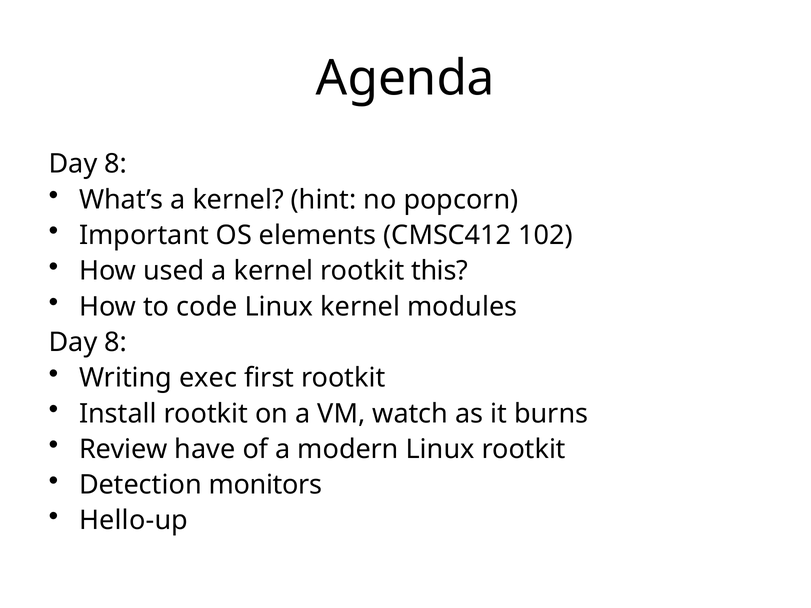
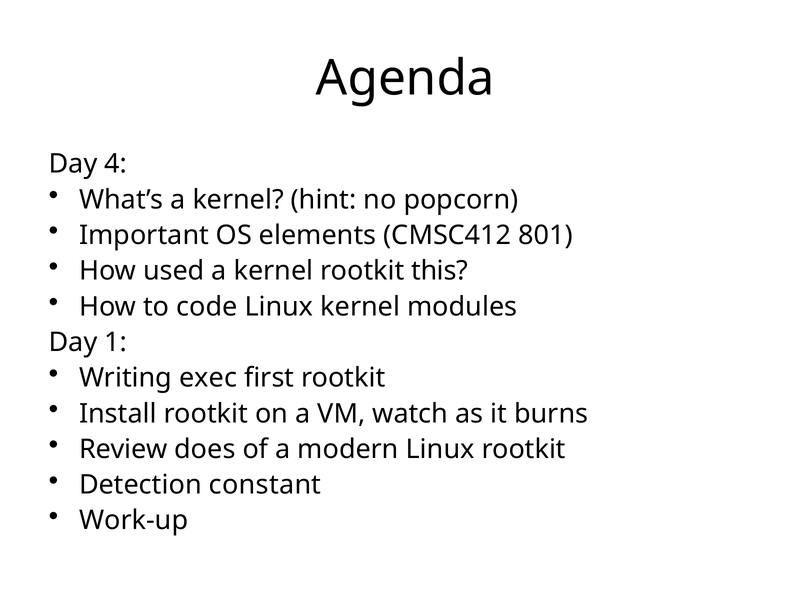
8: 8 -> 4 (116, 164)
102: 102 -> 801 (546, 235)
8: 8 -> 1 (116, 342)
have: have -> does (205, 449)
monitors: monitors -> constant (265, 485)
Hello-up: Hello-up -> Work-up (134, 521)
